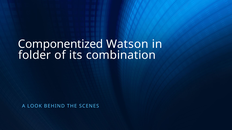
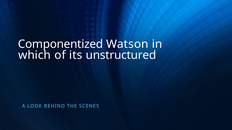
folder: folder -> which (35, 55)
combination: combination -> unstructured (121, 55)
